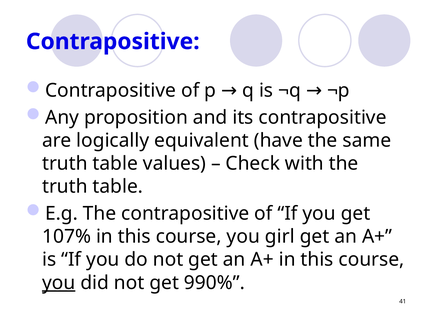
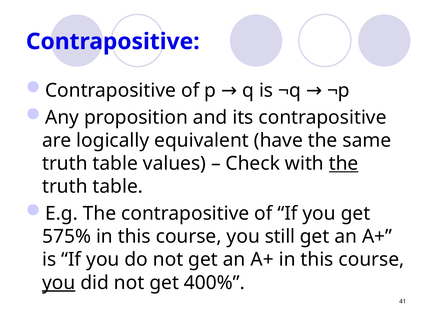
the underline: none -> present (344, 164)
107%: 107% -> 575% (67, 237)
girl: girl -> still (280, 237)
990%: 990% -> 400% (214, 283)
